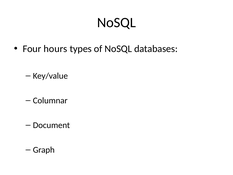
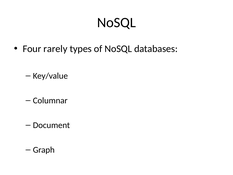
hours: hours -> rarely (55, 49)
